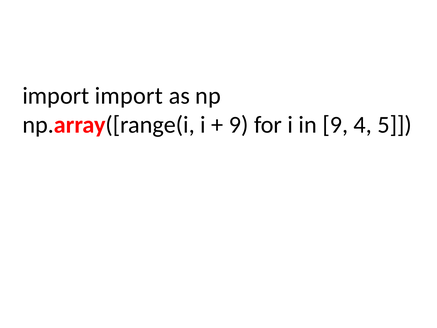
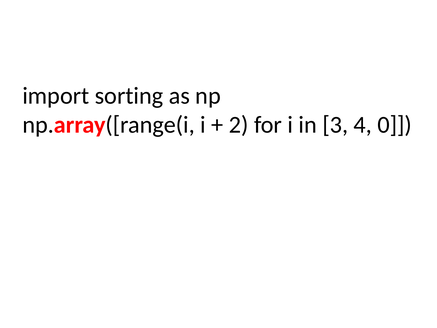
import import: import -> sorting (129, 96)
9: 9 -> 2 (239, 125)
in 9: 9 -> 3 (335, 125)
5: 5 -> 0 (395, 125)
